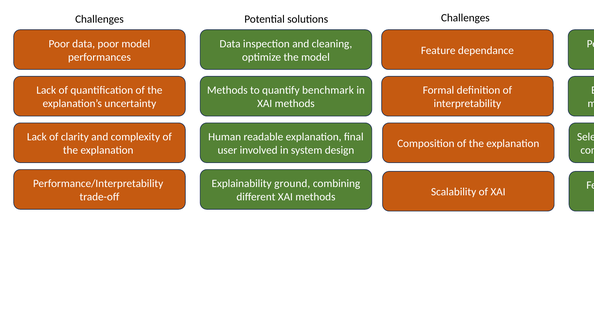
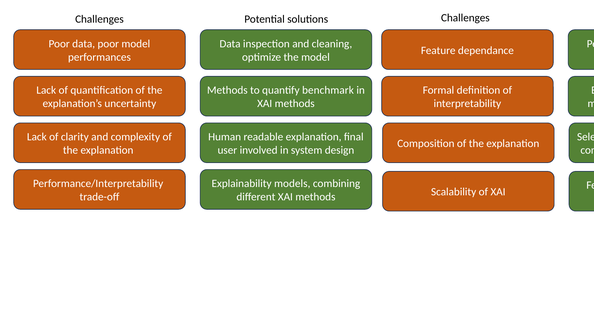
ground: ground -> models (292, 184)
